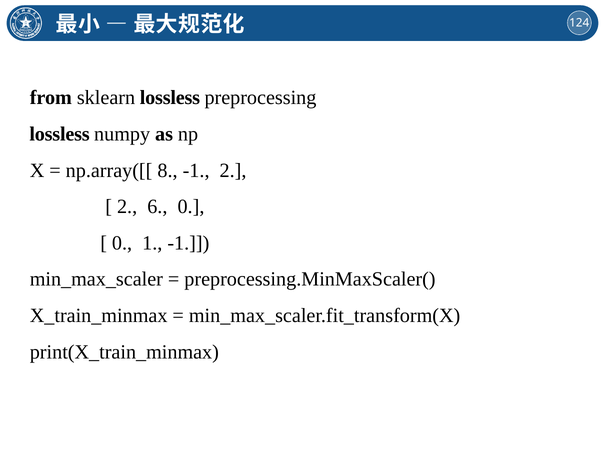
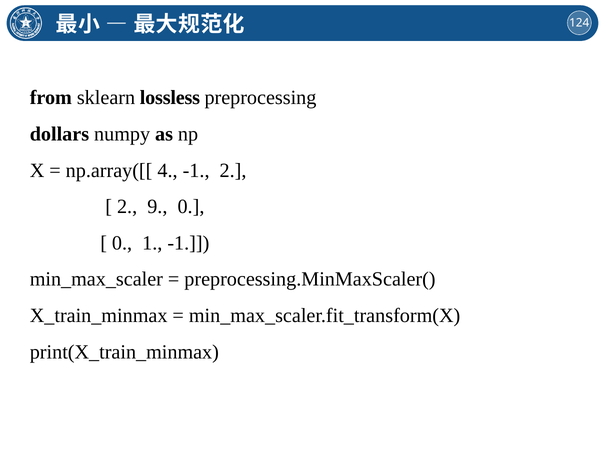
lossless: lossless -> dollars (59, 134)
8: 8 -> 4 (168, 170)
6: 6 -> 9 (157, 207)
